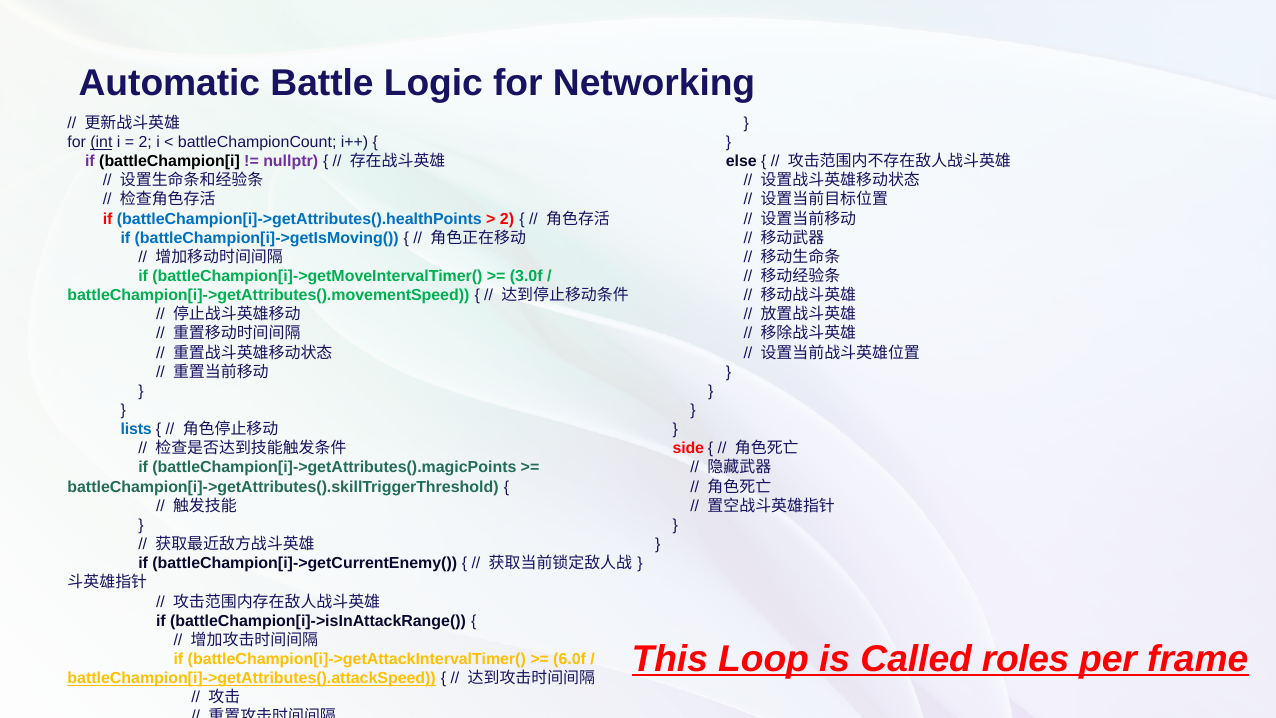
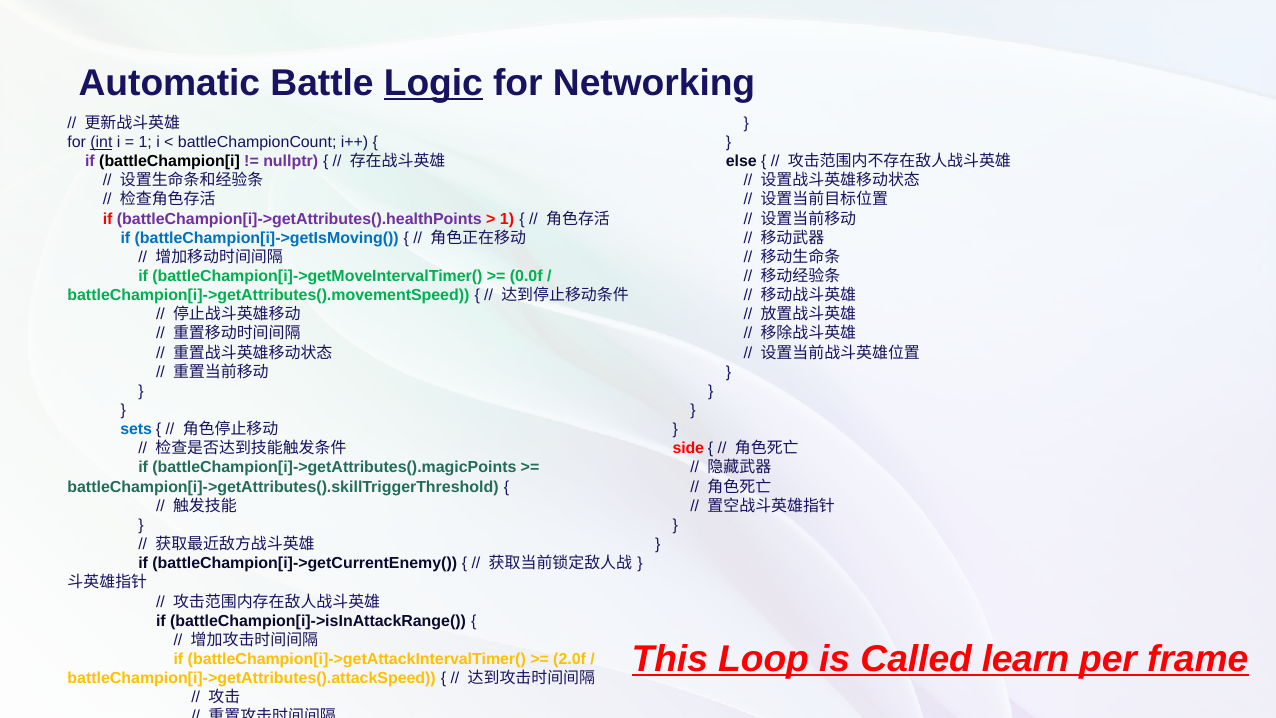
Logic underline: none -> present (433, 83)
2: 2 -> 1 (145, 142)
battleChampion[i]->getAttributes().healthPoints colour: blue -> purple (299, 219)
2: 2 -> 1 (507, 219)
3.0f: 3.0f -> 0.0f (526, 276)
lists: lists -> sets (136, 429)
roles: roles -> learn (1026, 658)
6.0f: 6.0f -> 2.0f (570, 659)
battleChampion[i]->getAttributes().attackSpeed underline: present -> none (252, 678)
